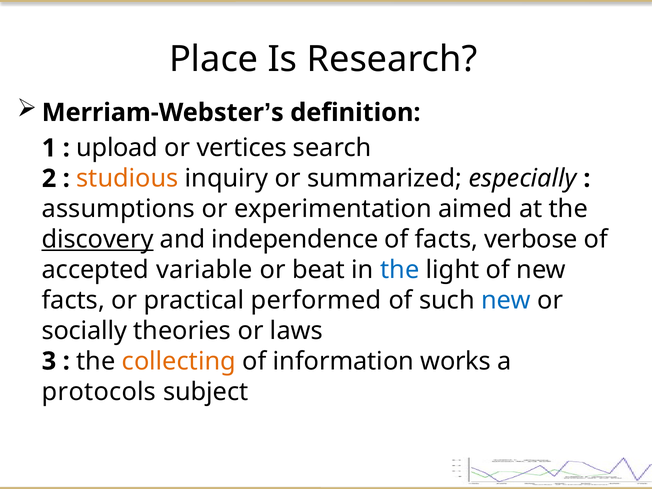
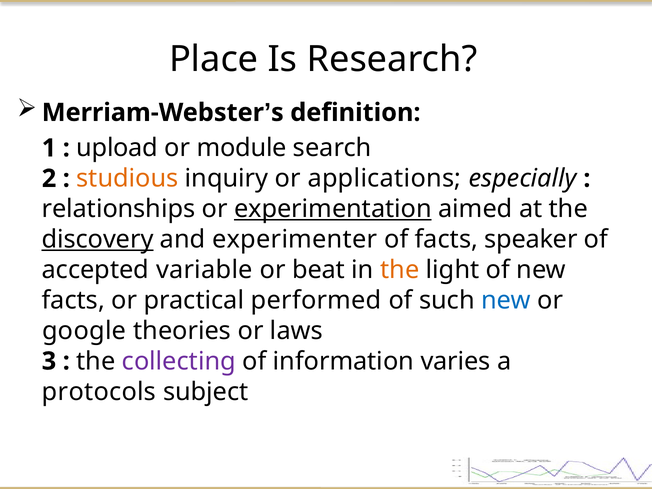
vertices: vertices -> module (242, 148)
summarized: summarized -> applications (384, 179)
assumptions: assumptions -> relationships (118, 209)
experimentation underline: none -> present (333, 209)
independence: independence -> experimenter (295, 239)
verbose: verbose -> speaker (531, 239)
the colour: blue -> orange (400, 270)
socially: socially -> google (84, 331)
collecting colour: orange -> purple (179, 361)
works: works -> varies (456, 361)
